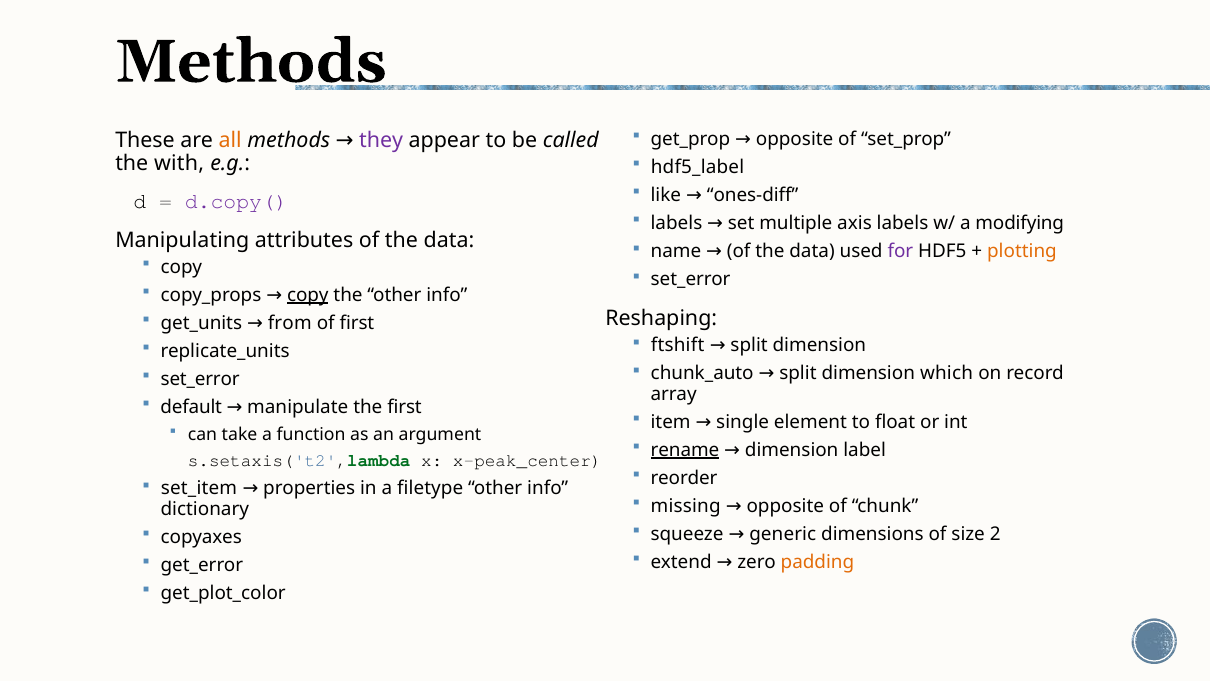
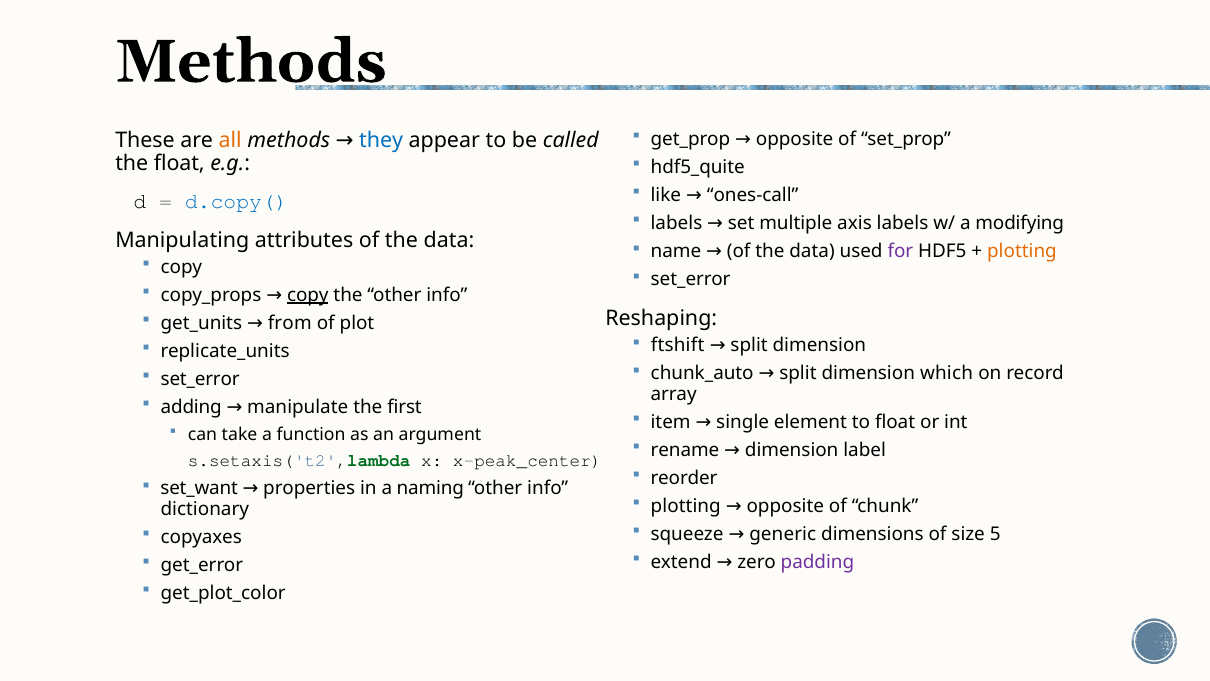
they colour: purple -> blue (381, 140)
the with: with -> float (179, 163)
hdf5_label: hdf5_label -> hdf5_quite (698, 167)
ones-diff: ones-diff -> ones-call (753, 195)
d.copy( colour: purple -> blue (236, 202)
of first: first -> plot (357, 323)
default: default -> adding (191, 407)
rename underline: present -> none (685, 450)
set_item: set_item -> set_want (199, 488)
filetype: filetype -> naming (430, 488)
missing: missing -> plotting (686, 506)
2: 2 -> 5 (995, 534)
padding colour: orange -> purple (817, 562)
